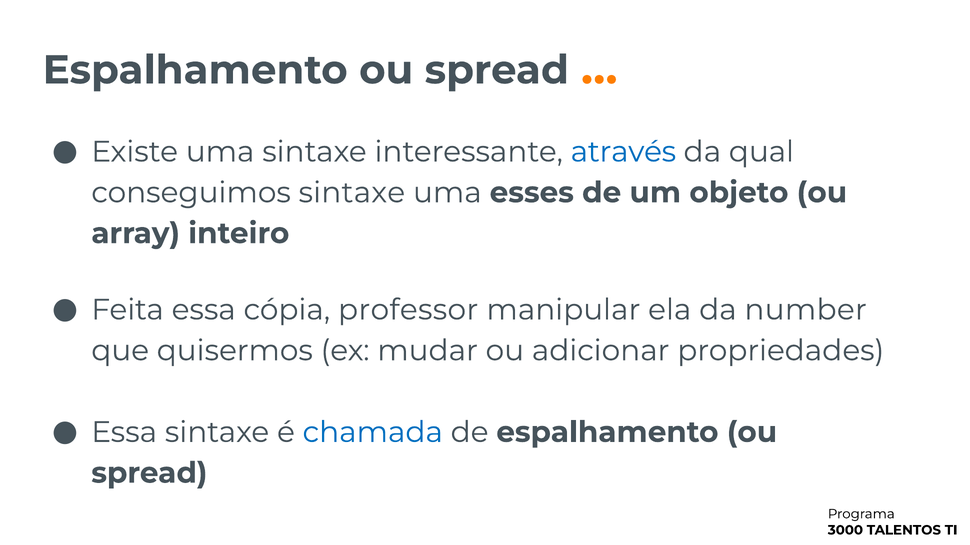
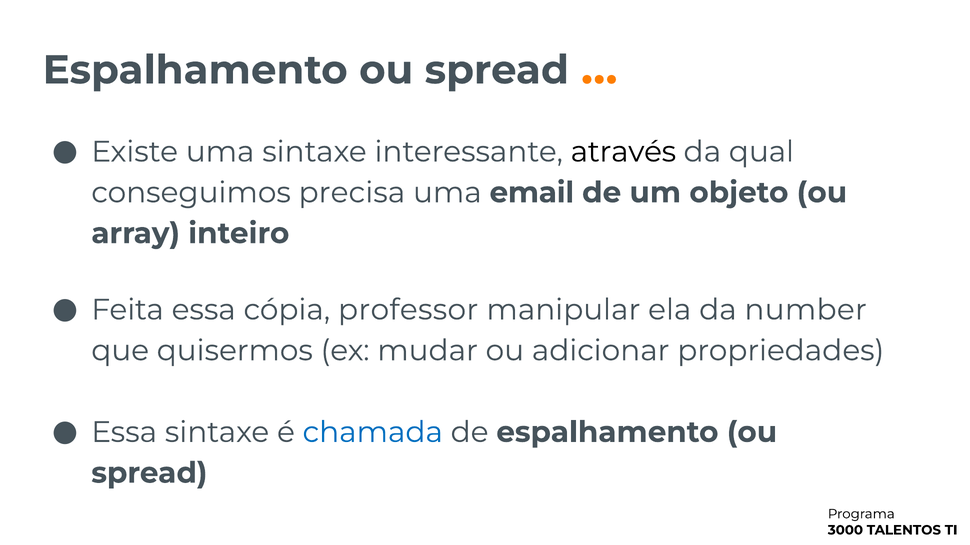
através colour: blue -> black (623, 152)
conseguimos sintaxe: sintaxe -> precisa (352, 193)
esses: esses -> email (532, 193)
